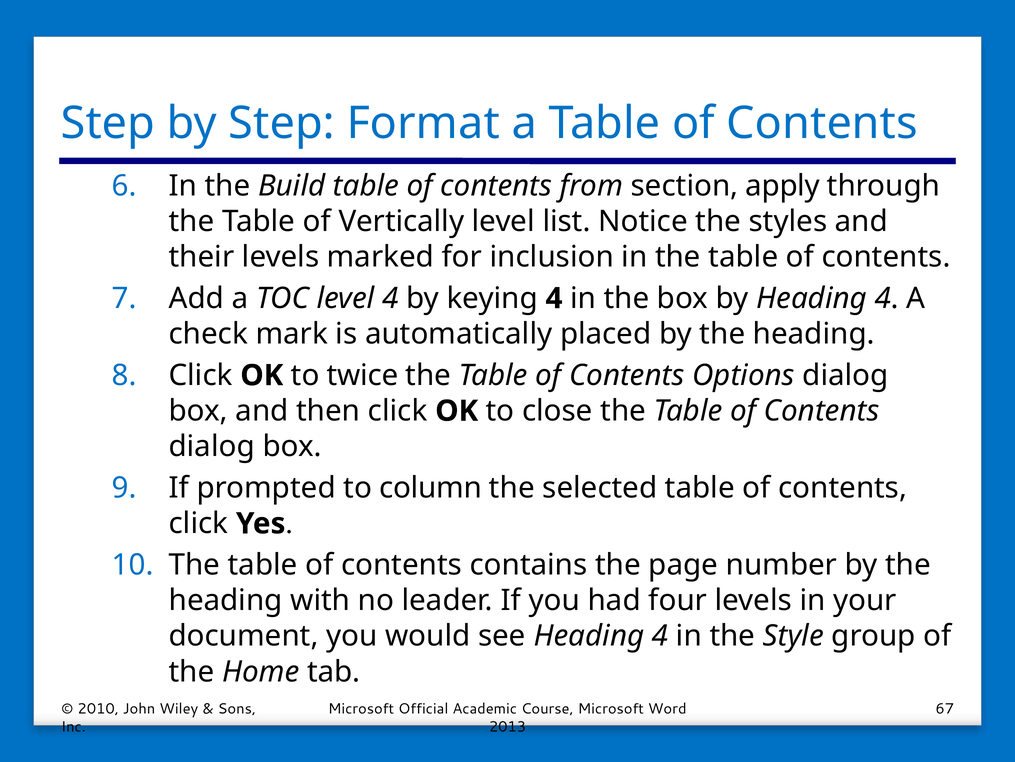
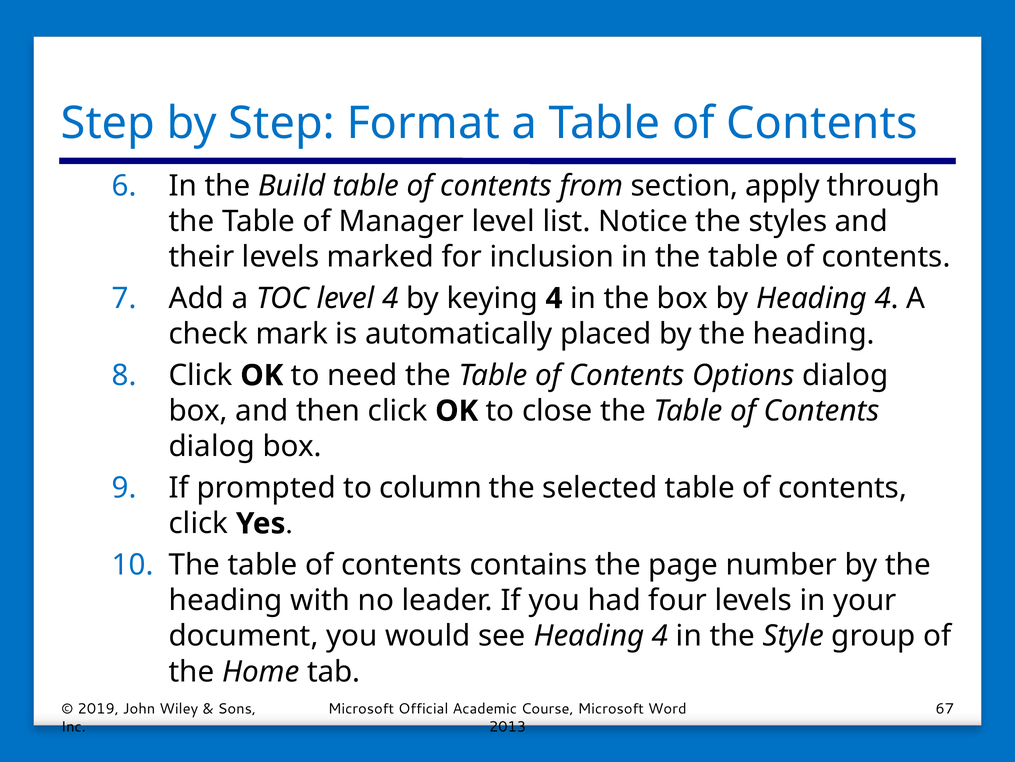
Vertically: Vertically -> Manager (401, 221)
twice: twice -> need (362, 375)
2010: 2010 -> 2019 (98, 708)
